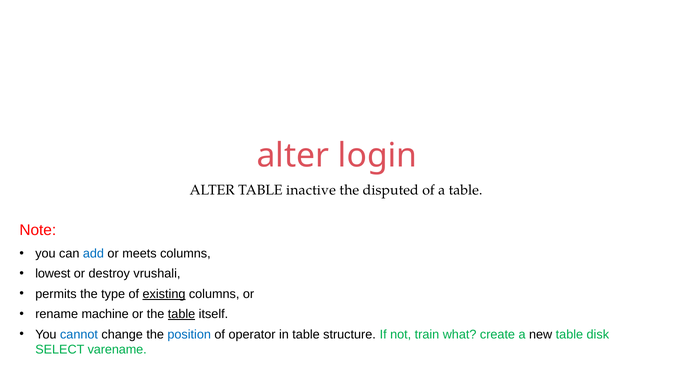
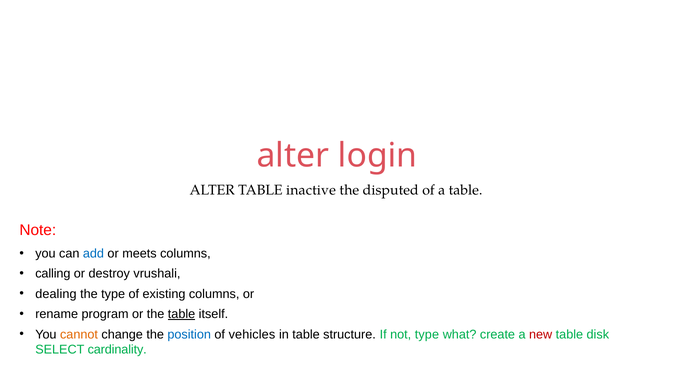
lowest: lowest -> calling (53, 274)
permits: permits -> dealing (56, 294)
existing underline: present -> none (164, 294)
machine: machine -> program (105, 314)
cannot colour: blue -> orange (79, 335)
operator: operator -> vehicles (252, 335)
not train: train -> type (427, 335)
new colour: black -> red (541, 335)
varename: varename -> cardinality (117, 350)
